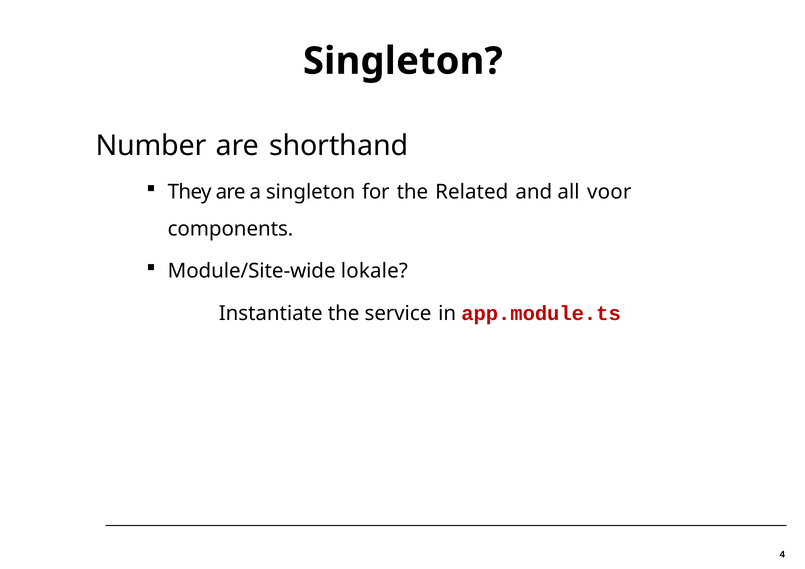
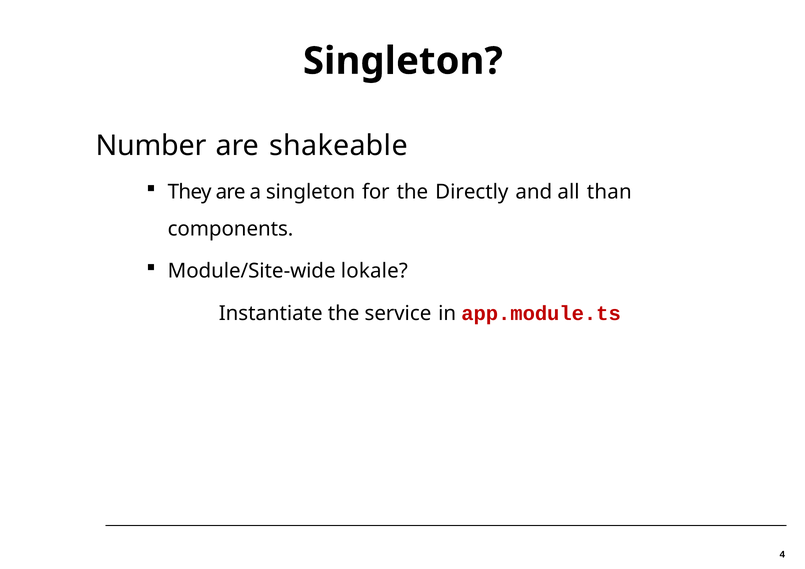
shorthand: shorthand -> shakeable (338, 146)
Related: Related -> Directly (472, 192)
voor: voor -> than (609, 192)
